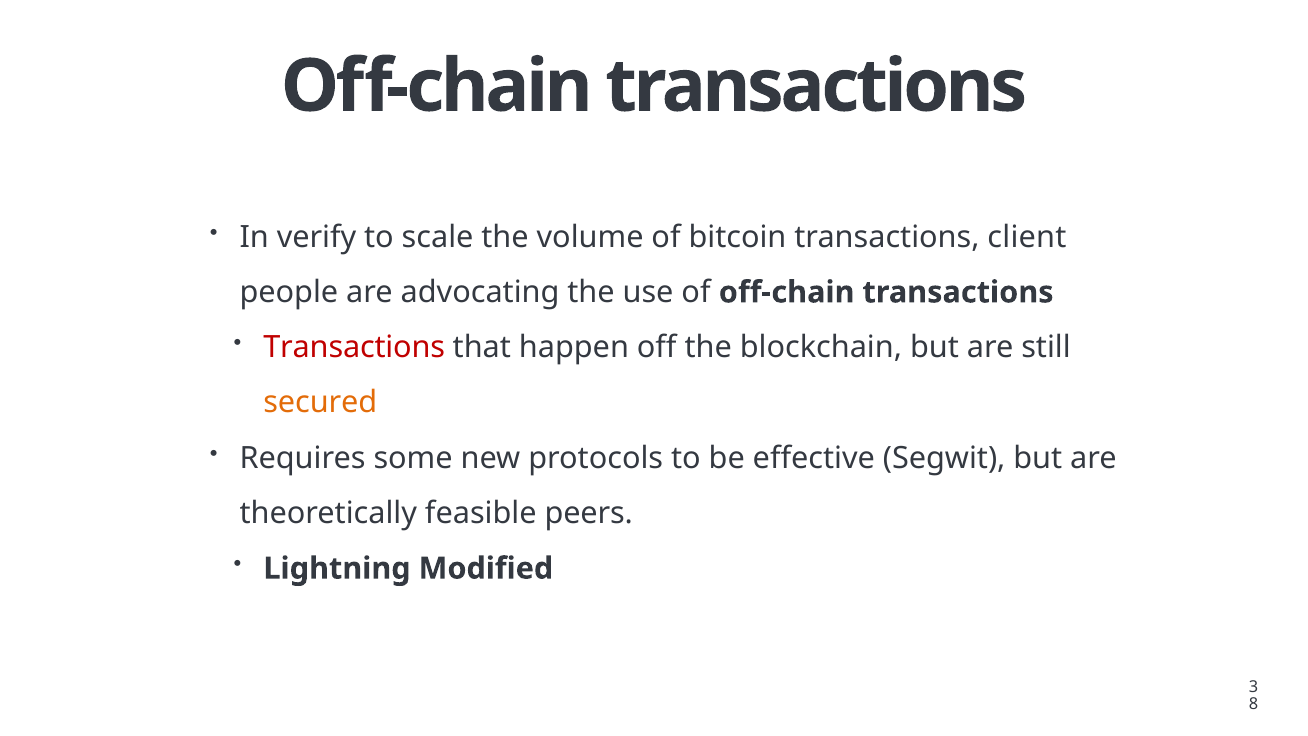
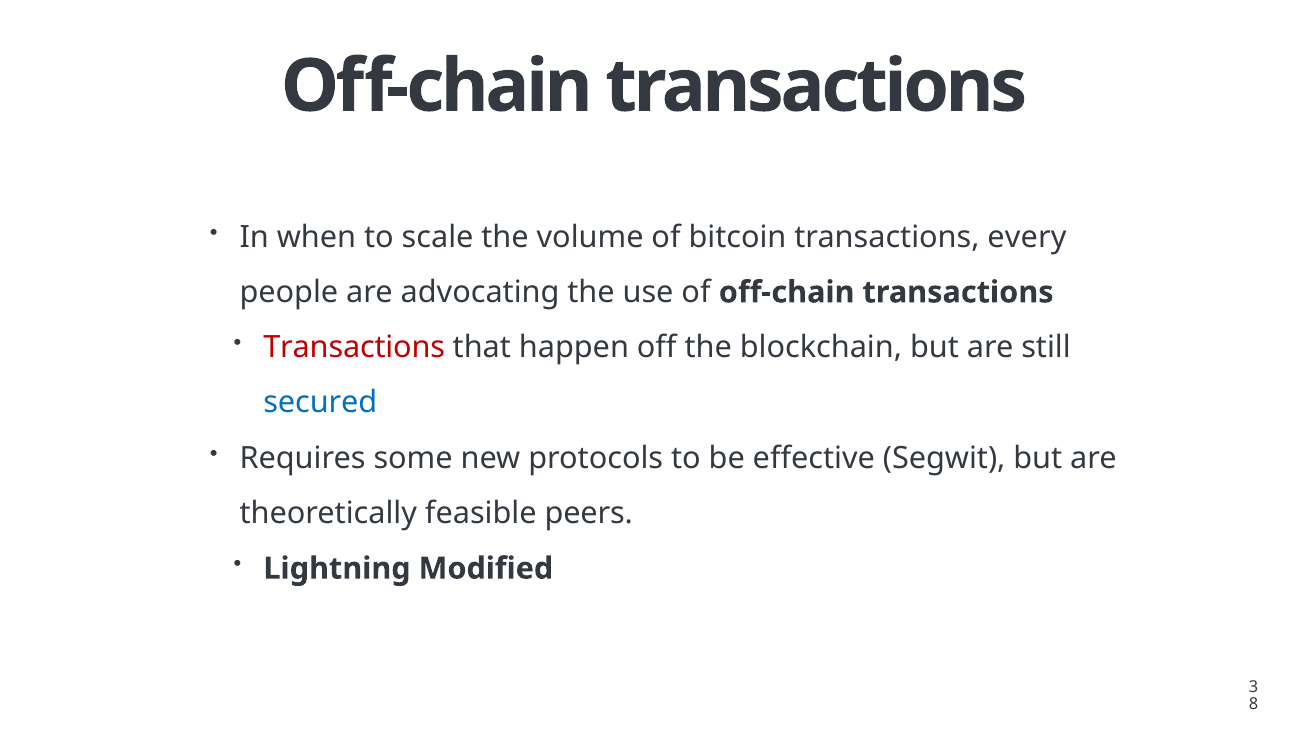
verify: verify -> when (316, 237)
client: client -> every (1027, 237)
secured colour: orange -> blue (320, 403)
